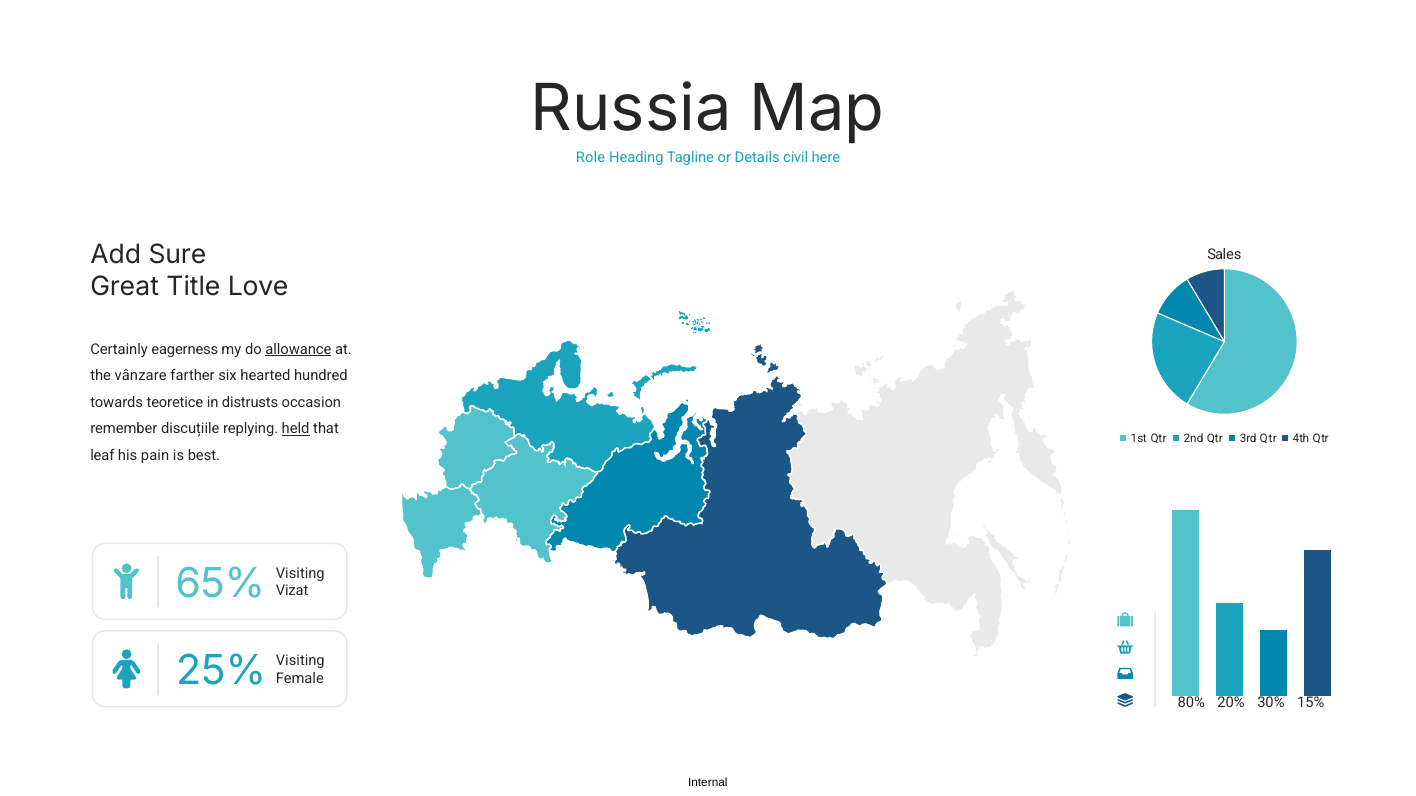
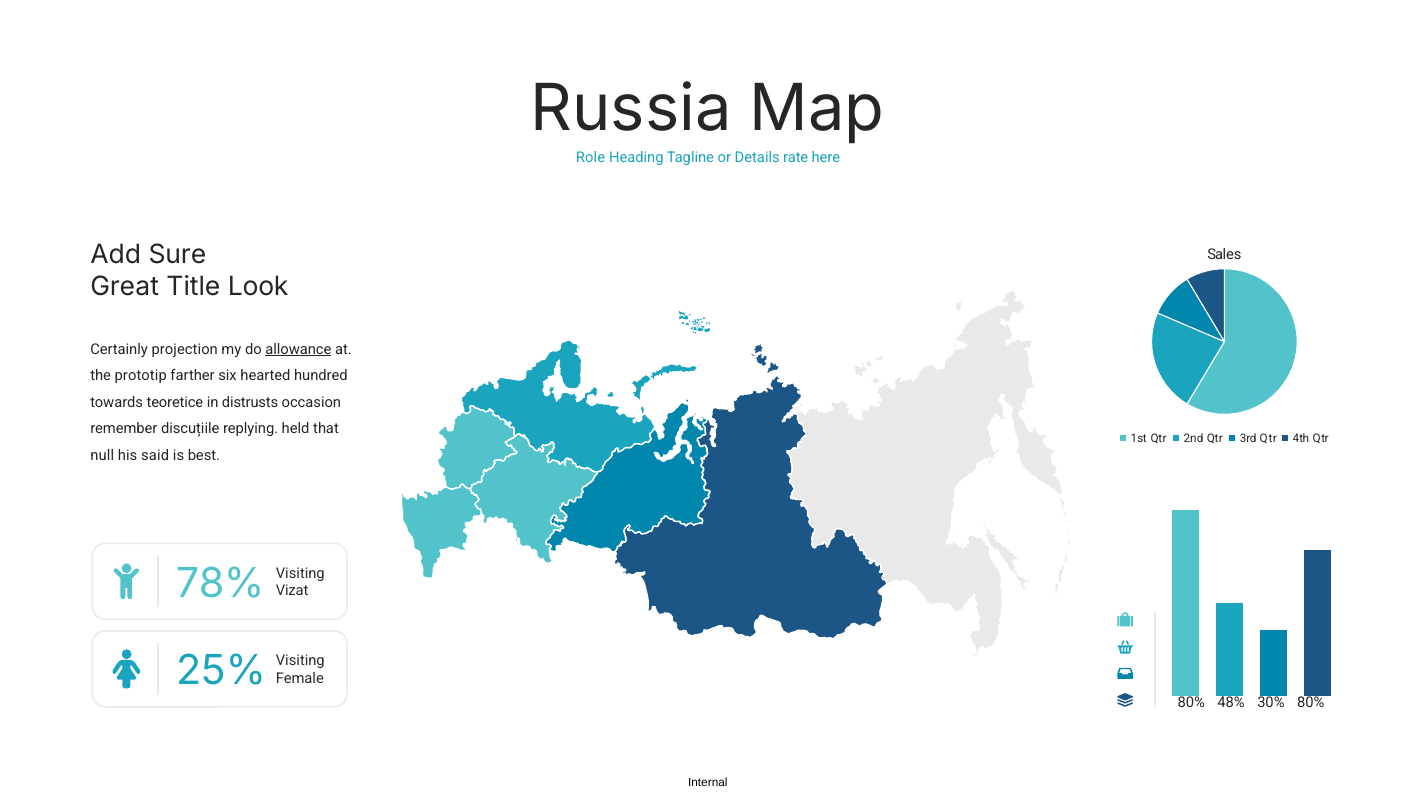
civil: civil -> rate (796, 157)
Love: Love -> Look (258, 287)
eagerness: eagerness -> projection (185, 349)
vânzare: vânzare -> prototip (141, 376)
held underline: present -> none (296, 429)
leaf: leaf -> null (102, 456)
pain: pain -> said (155, 456)
65%: 65% -> 78% (220, 584)
20%: 20% -> 48% (1231, 703)
30% 15%: 15% -> 80% (1311, 703)
